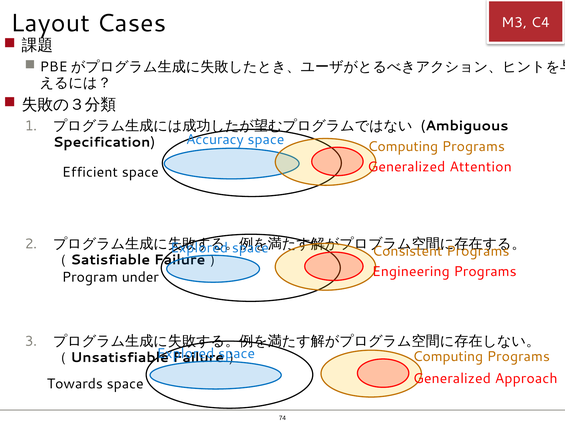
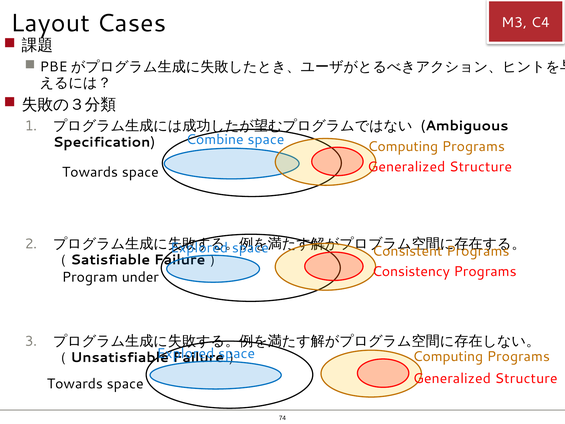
Accuracy: Accuracy -> Combine (215, 140)
Attention: Attention -> Structure (481, 167)
Efficient: Efficient -> Towards (90, 172)
Engineering: Engineering -> Consistency (411, 271)
Approach: Approach -> Structure (526, 378)
